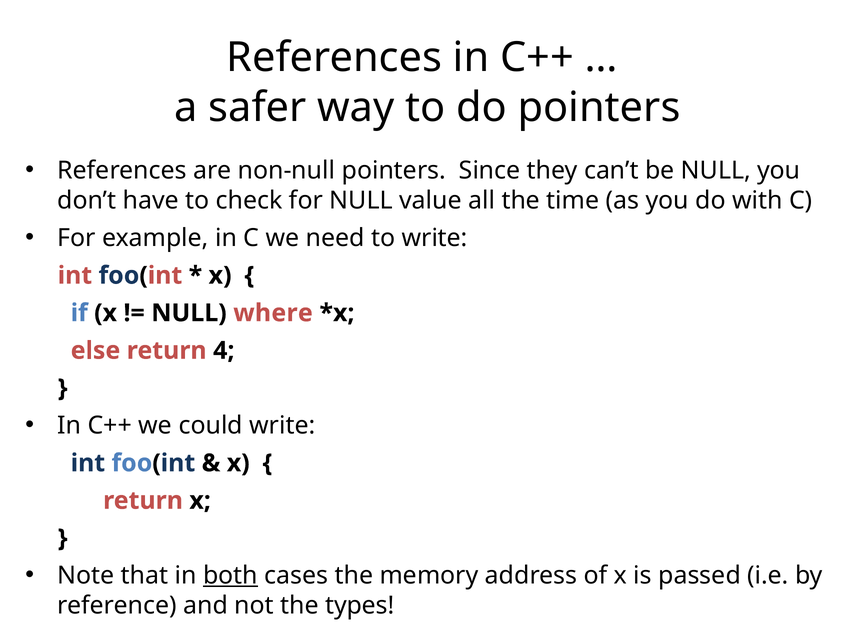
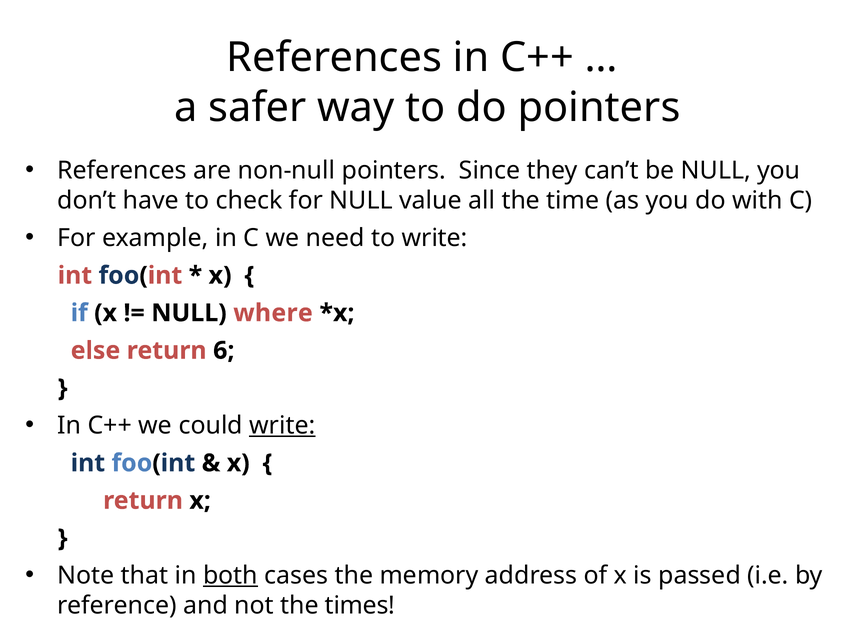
4: 4 -> 6 (224, 351)
write underline: none -> present (282, 426)
types: types -> times (360, 606)
